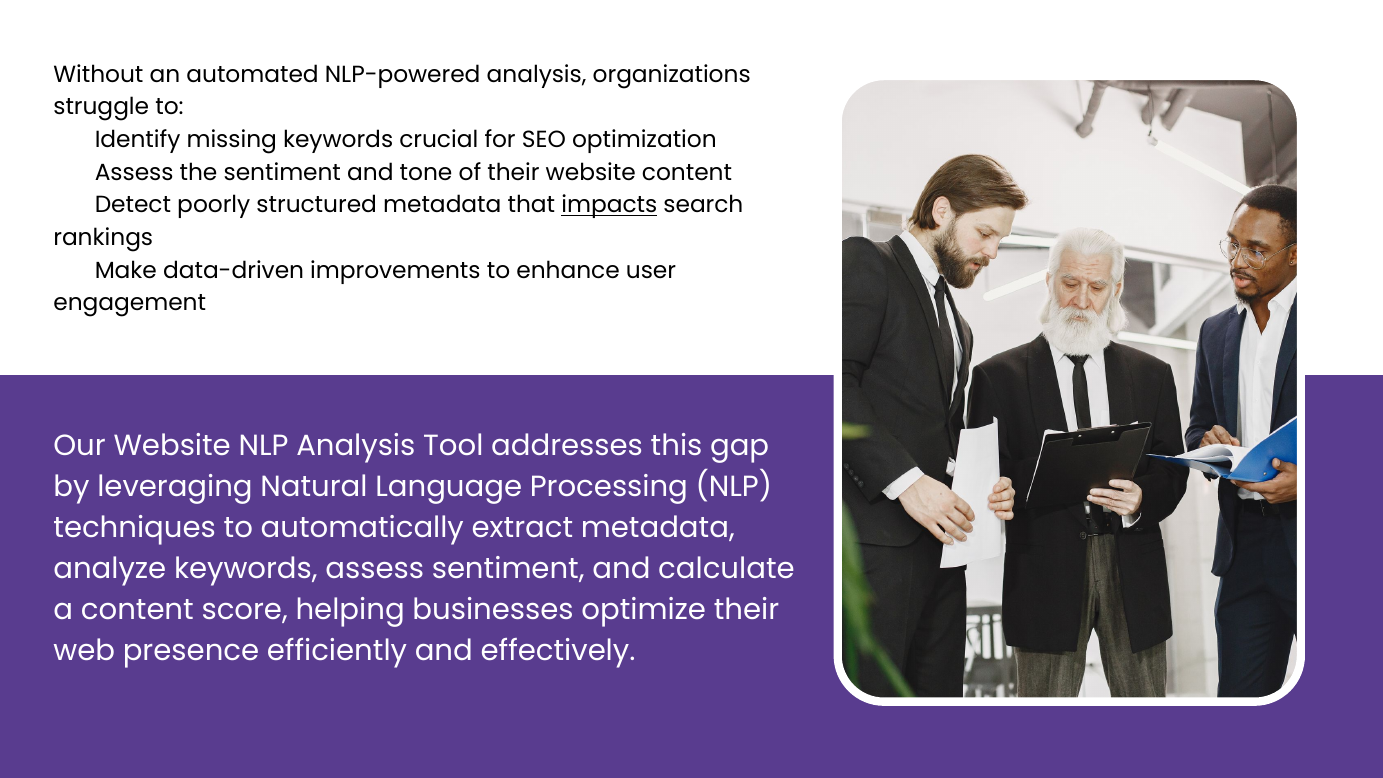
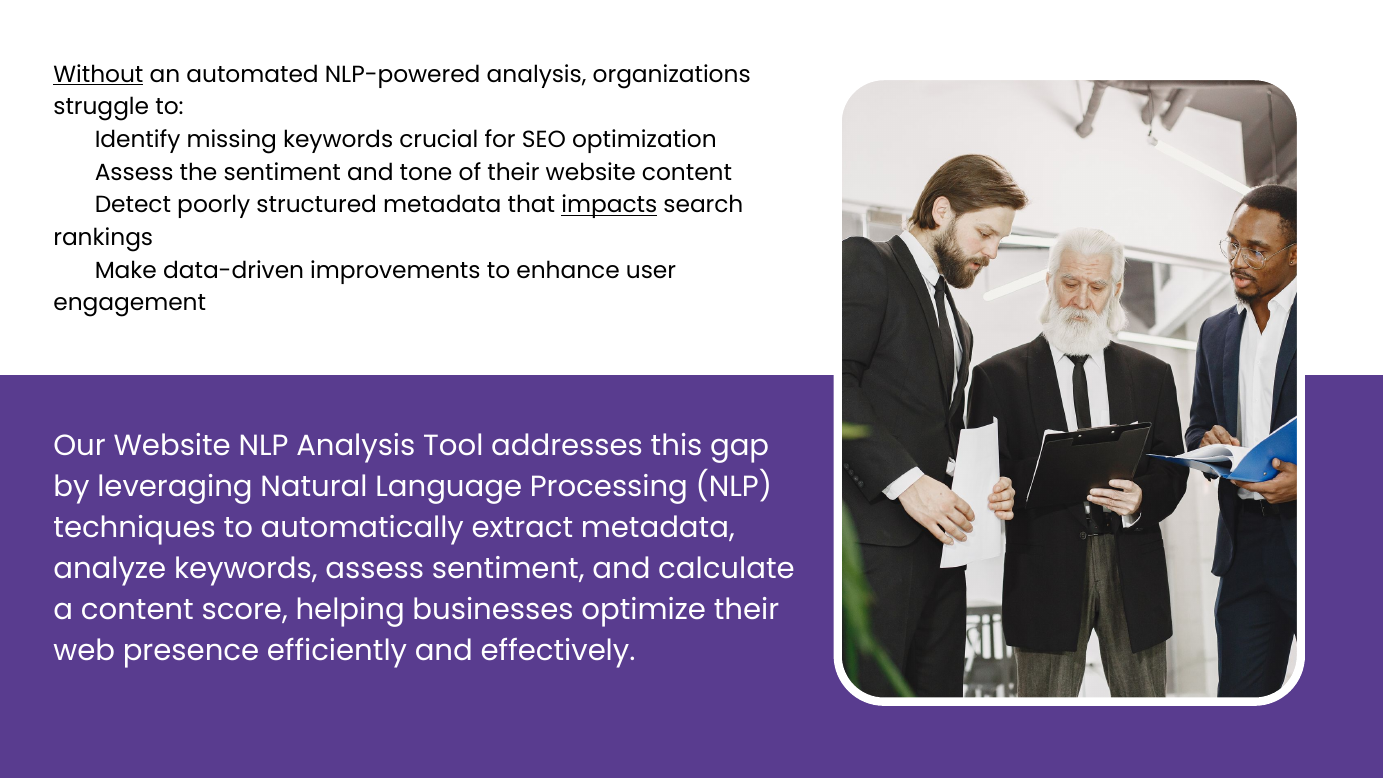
Without underline: none -> present (98, 75)
